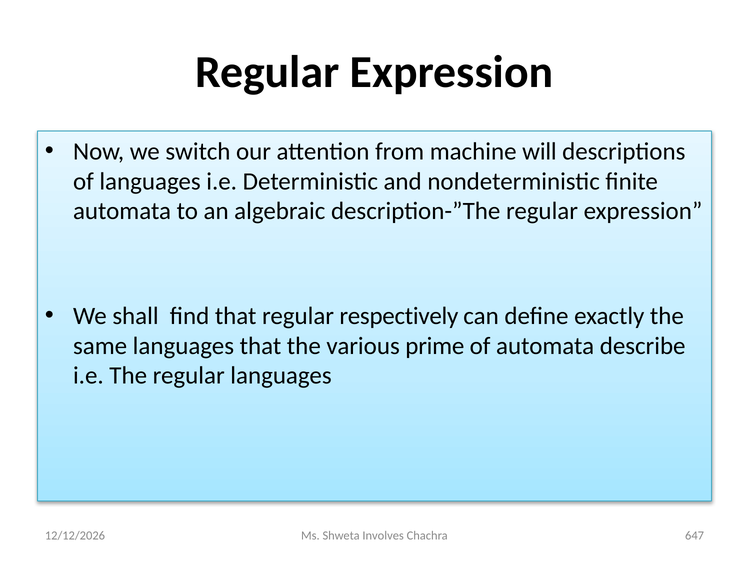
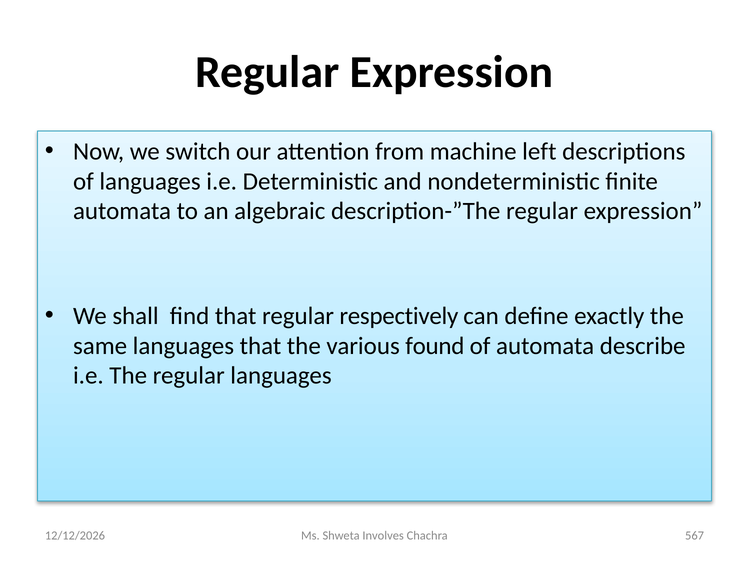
will: will -> left (539, 152)
prime: prime -> found (435, 346)
647: 647 -> 567 (695, 536)
